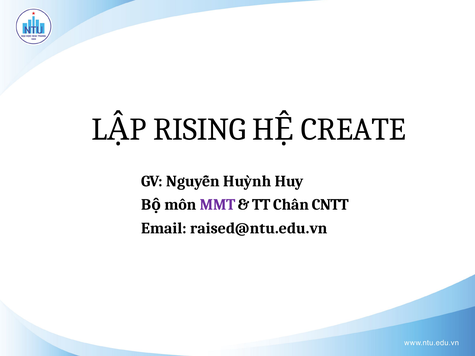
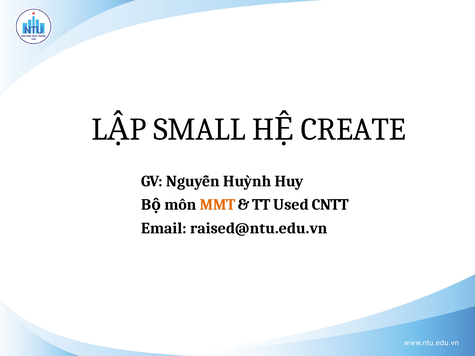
RISING: RISING -> SMALL (199, 130)
MMT colour: purple -> orange (218, 205)
Chân: Chân -> Used (291, 205)
